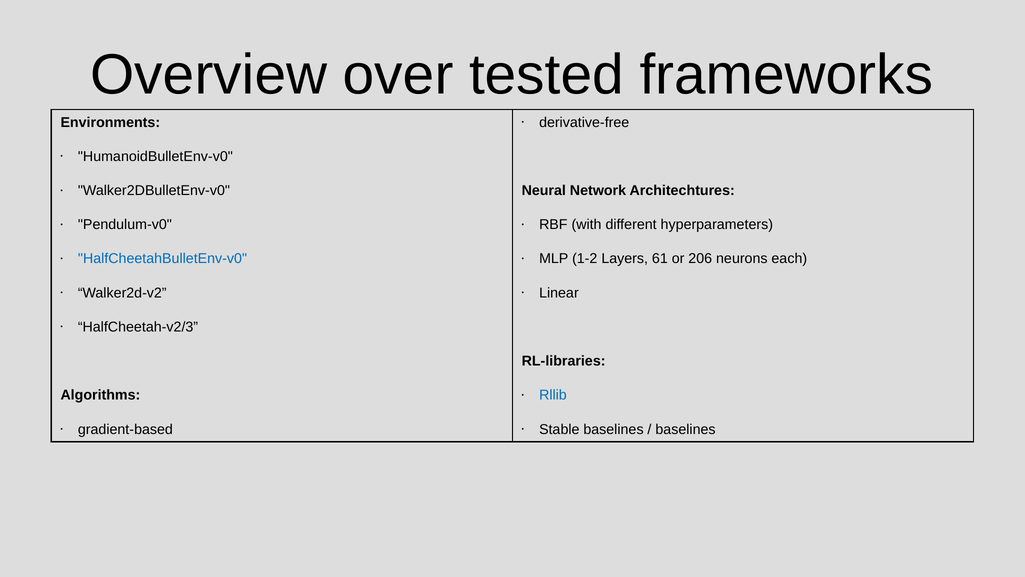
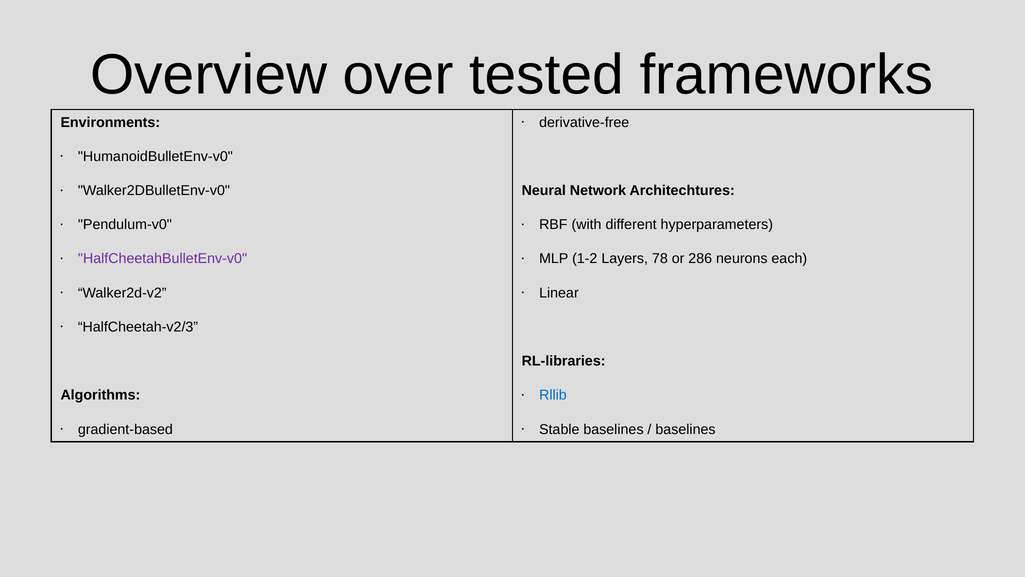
HalfCheetahBulletEnv-v0 colour: blue -> purple (163, 259)
61: 61 -> 78 (660, 259)
206: 206 -> 286 (700, 259)
